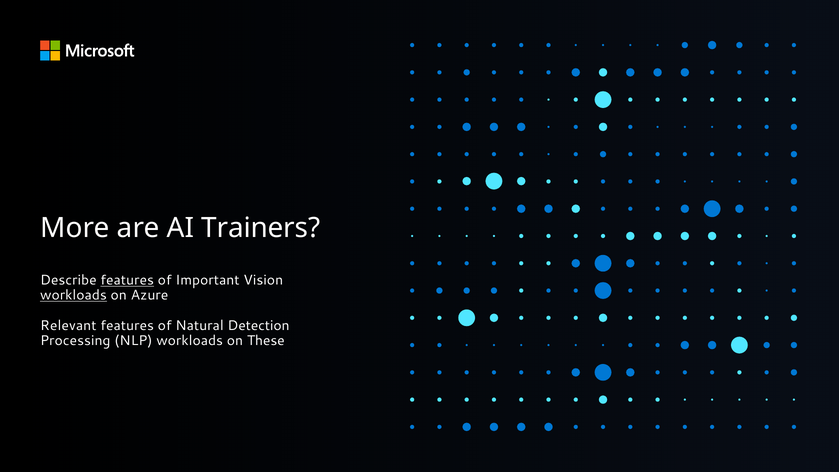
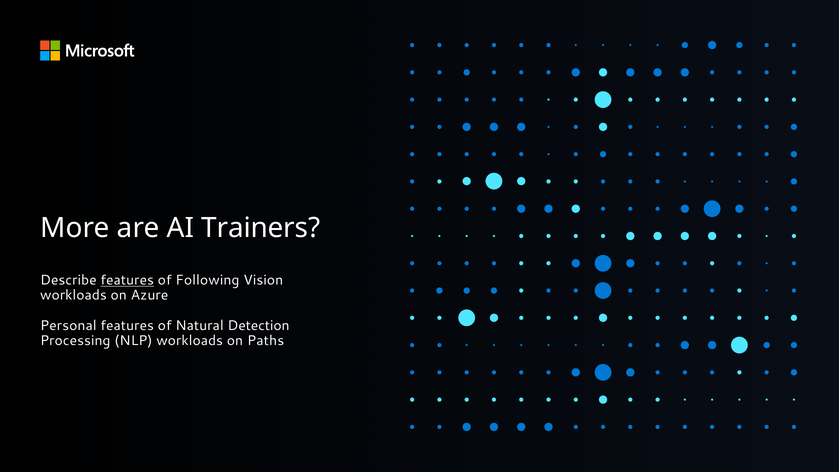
Important: Important -> Following (207, 280)
workloads underline: present -> none (73, 295)
Relevant: Relevant -> Personal (68, 325)
These: These -> Paths (266, 340)
